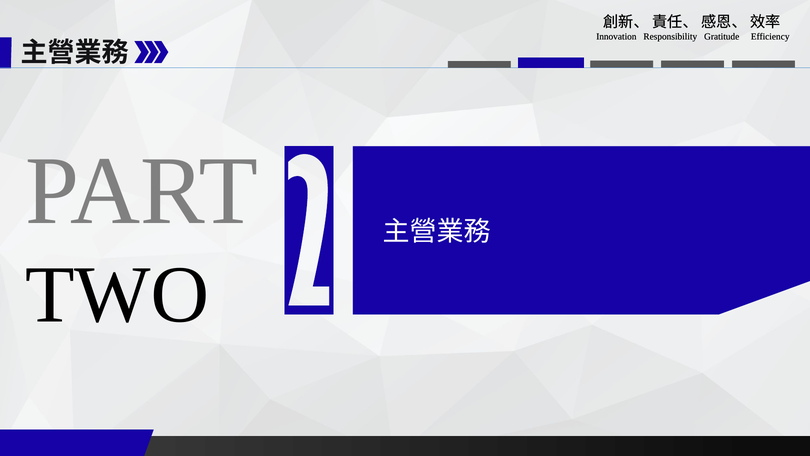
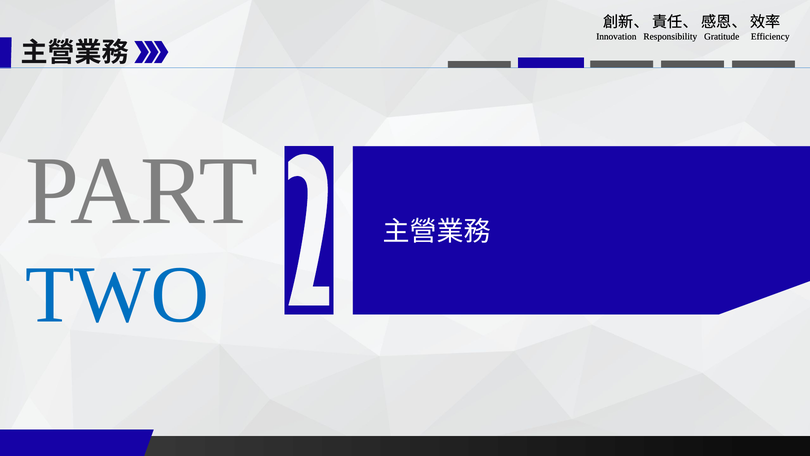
TWO colour: black -> blue (117, 295)
